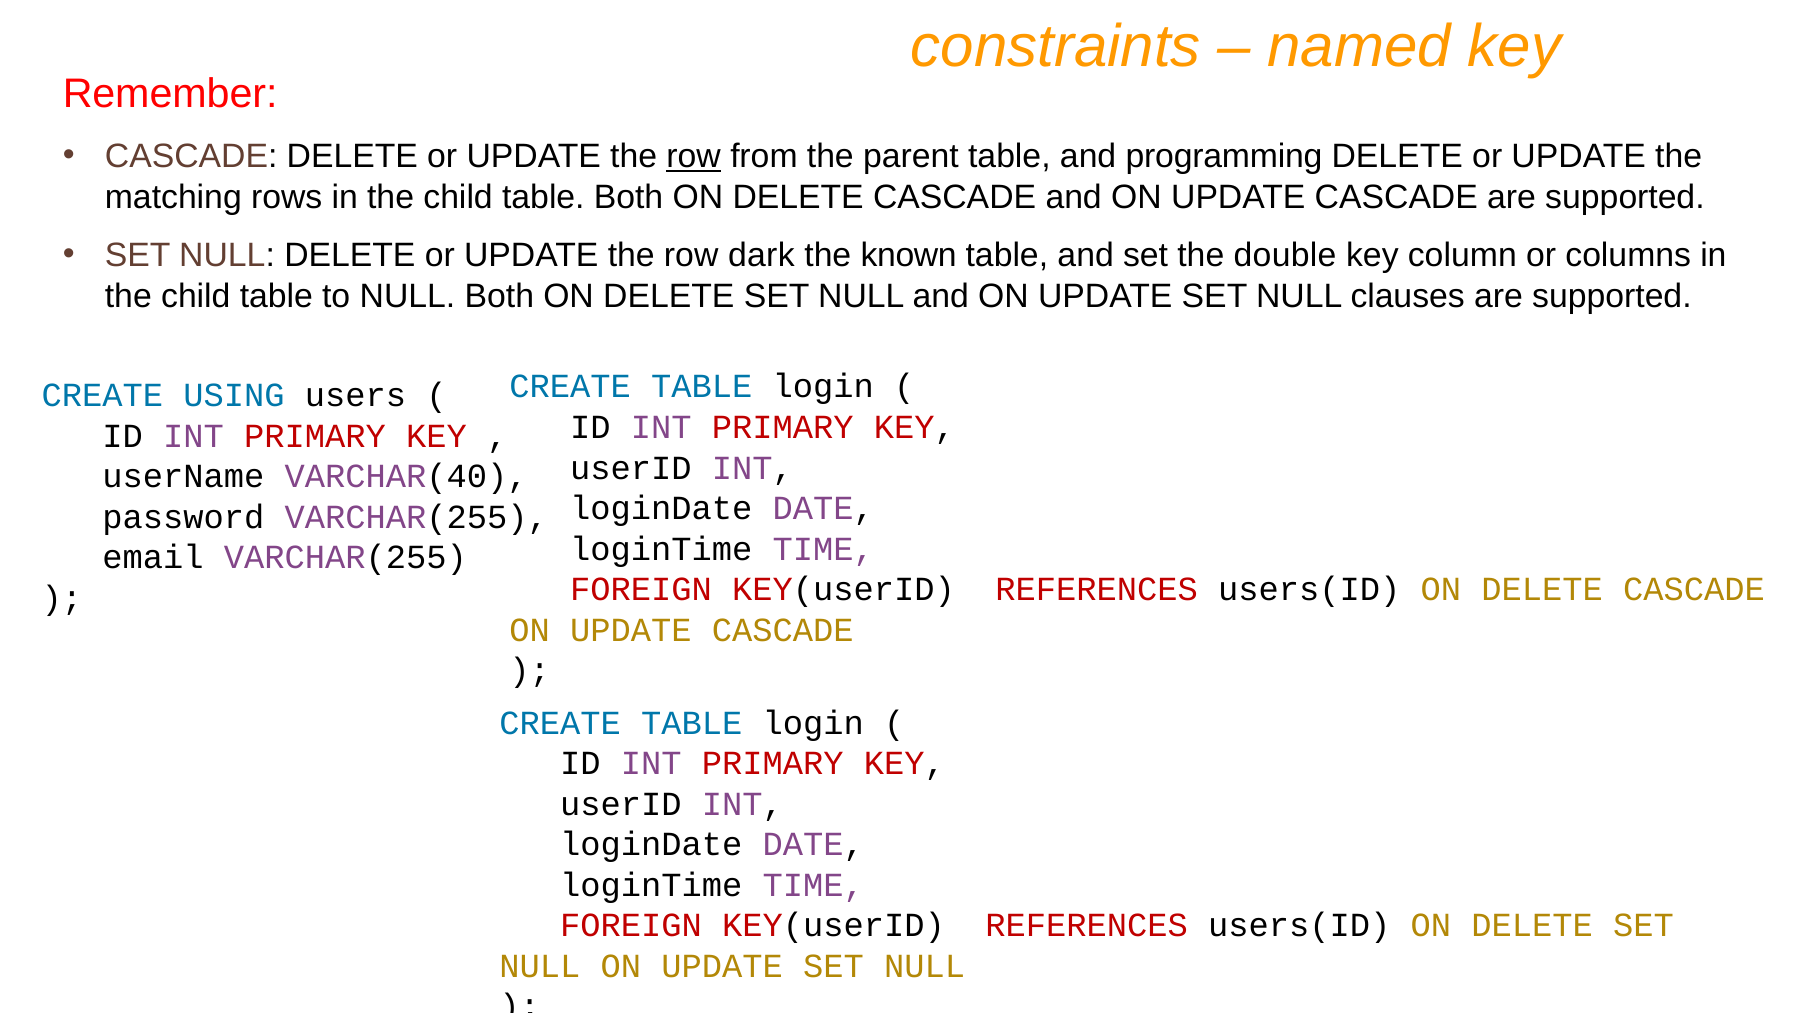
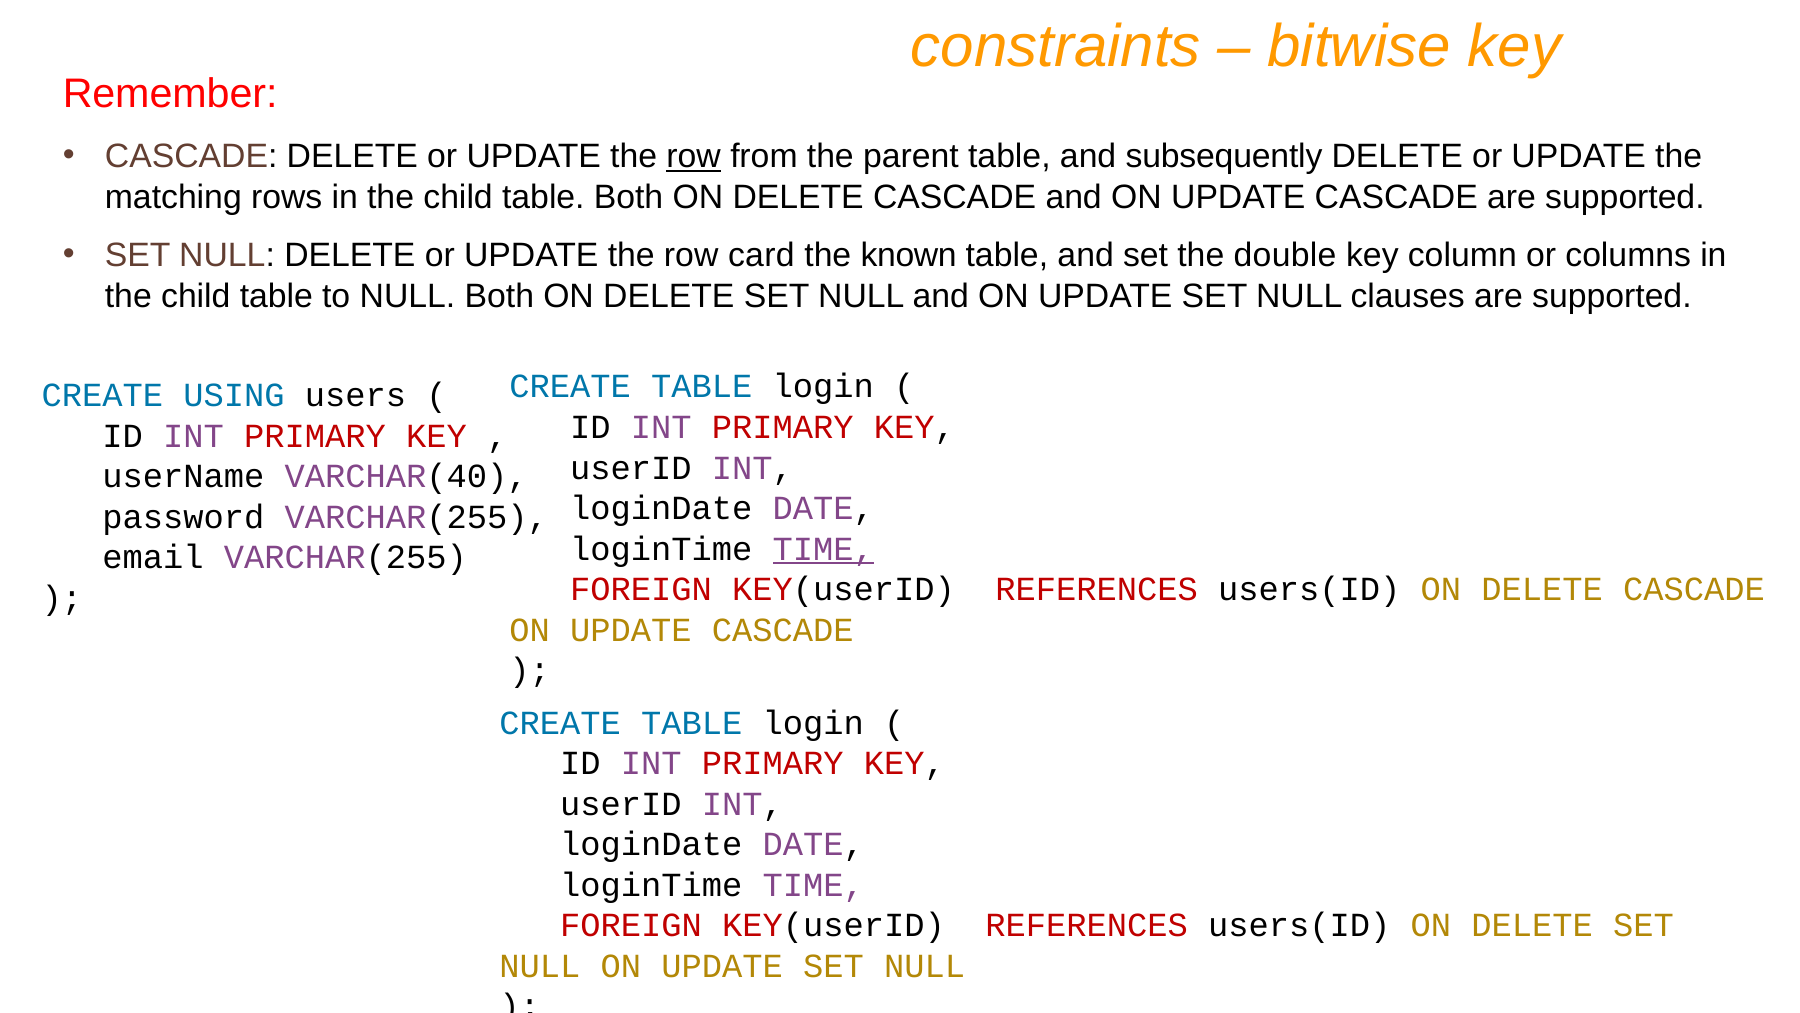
named: named -> bitwise (1359, 47)
programming: programming -> subsequently (1224, 156)
dark: dark -> card (761, 255)
TIME underline: none -> present (823, 549)
